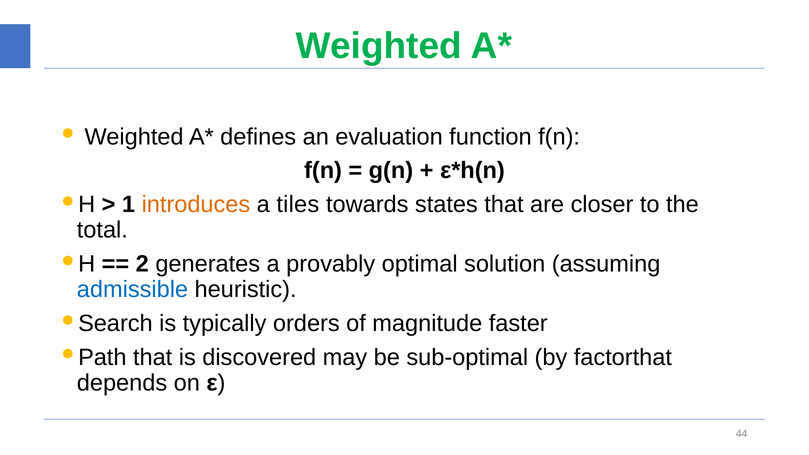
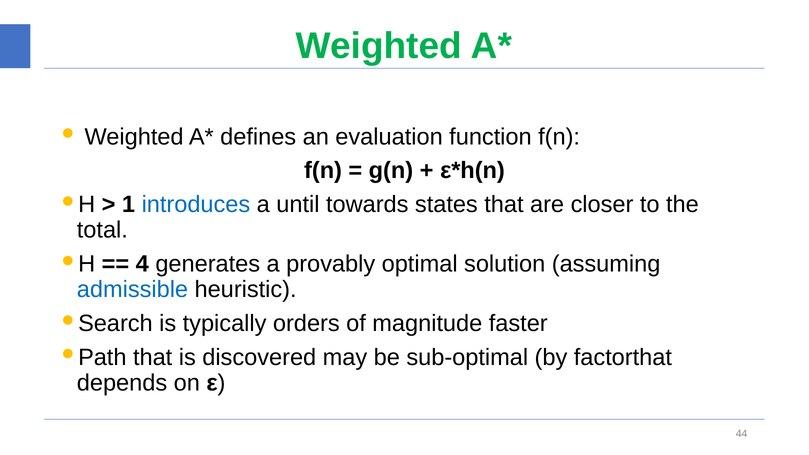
introduces colour: orange -> blue (196, 205)
tiles: tiles -> until (298, 205)
2: 2 -> 4 (142, 264)
